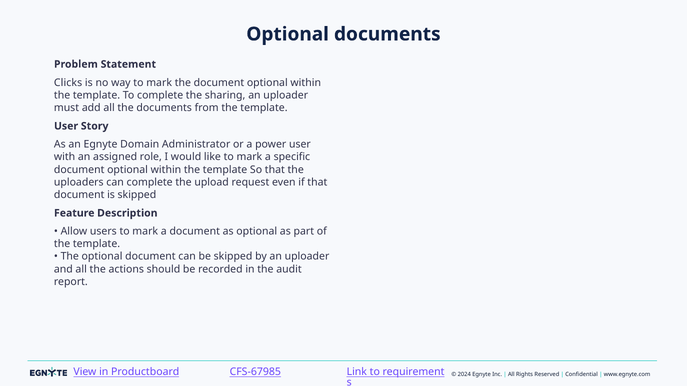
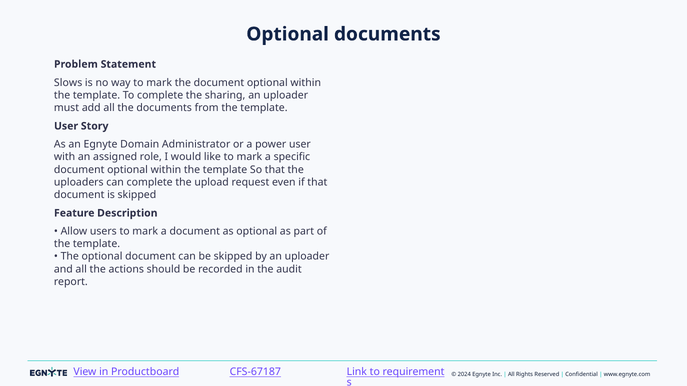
Clicks: Clicks -> Slows (68, 83)
CFS-67985: CFS-67985 -> CFS-67187 (255, 372)
